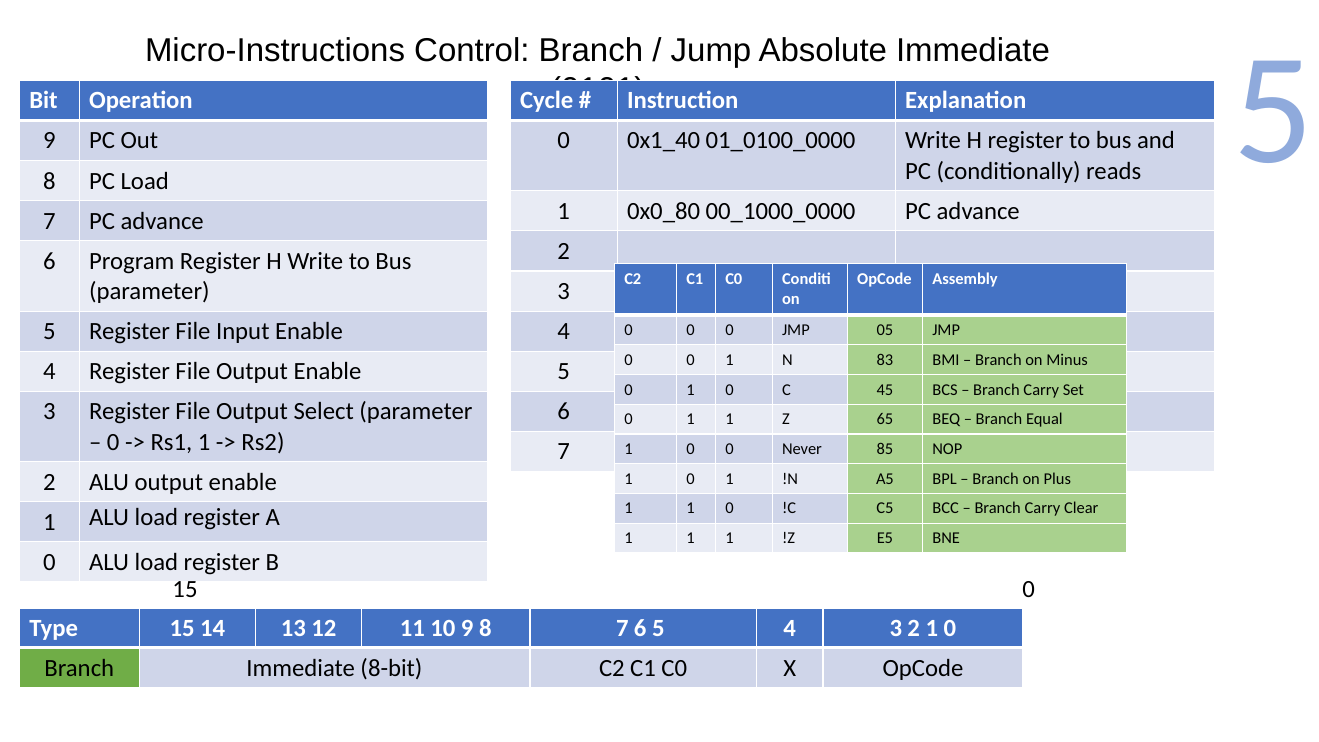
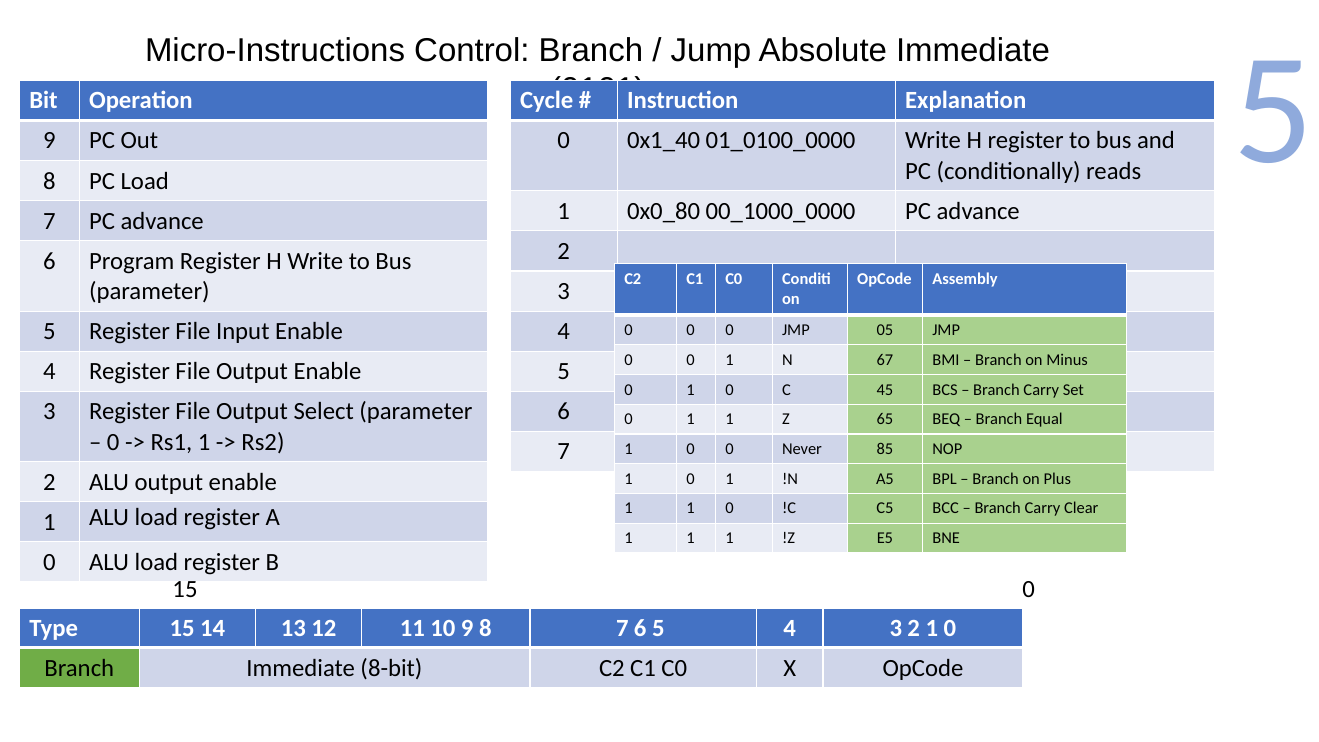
83: 83 -> 67 (885, 360)
